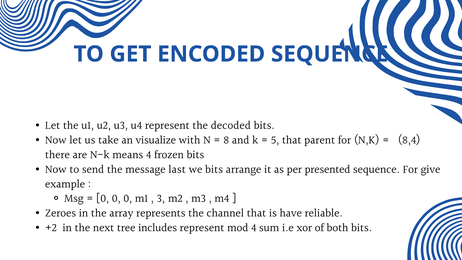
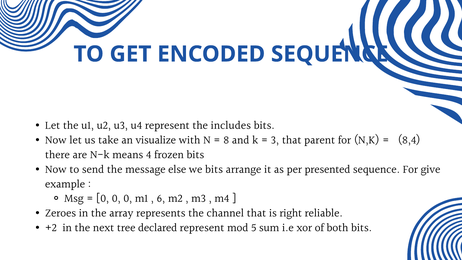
decoded: decoded -> includes (231, 126)
5: 5 -> 3 (275, 140)
last: last -> else (177, 170)
3: 3 -> 6 (161, 199)
have: have -> right (291, 213)
includes: includes -> declared (158, 228)
mod 4: 4 -> 5 (254, 228)
